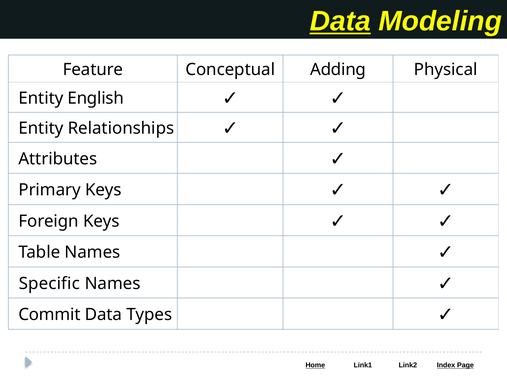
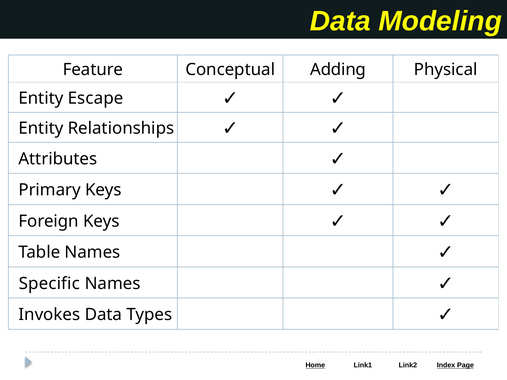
Data underline: present -> none (340, 21)
English: English -> Escape (96, 98)
Commit: Commit -> Invokes (49, 315)
